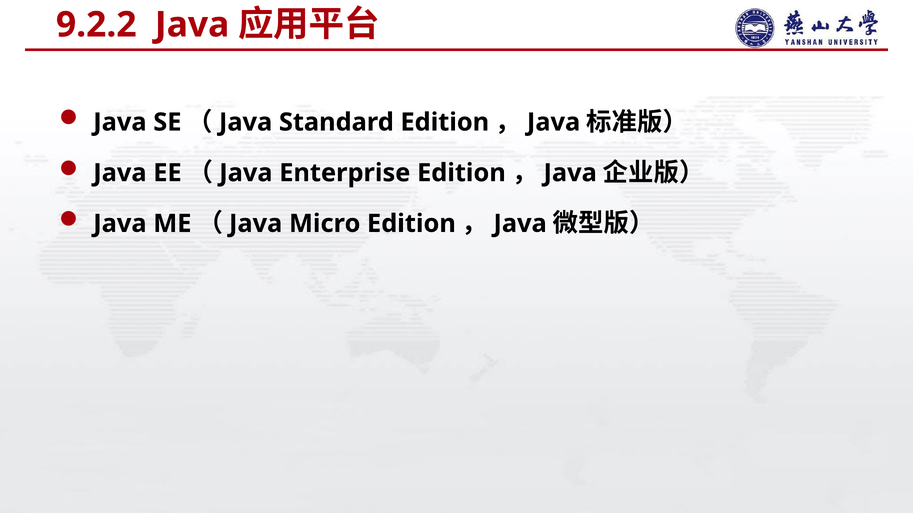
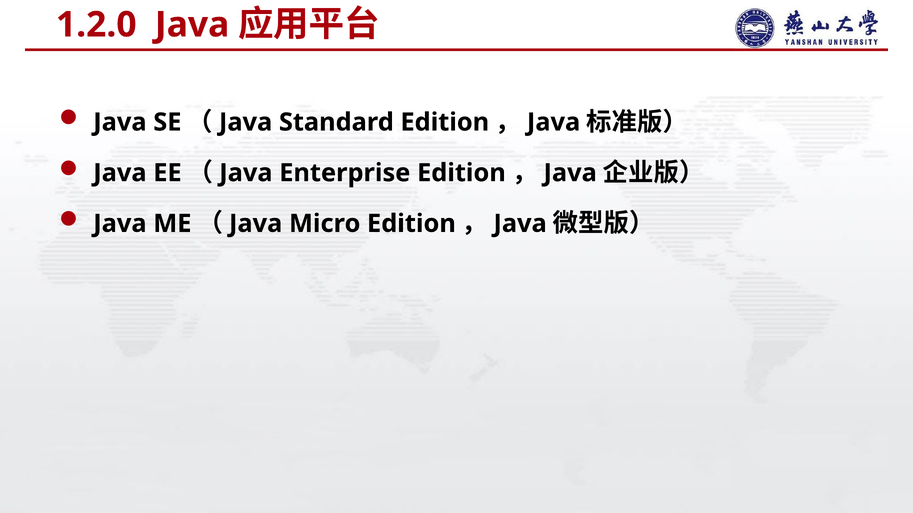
9.2.2: 9.2.2 -> 1.2.0 (96, 25)
